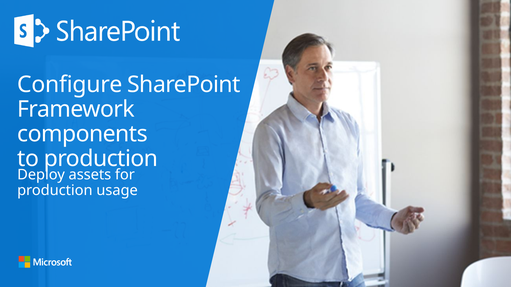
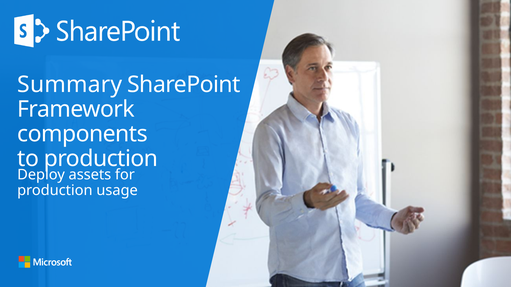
Configure: Configure -> Summary (70, 85)
